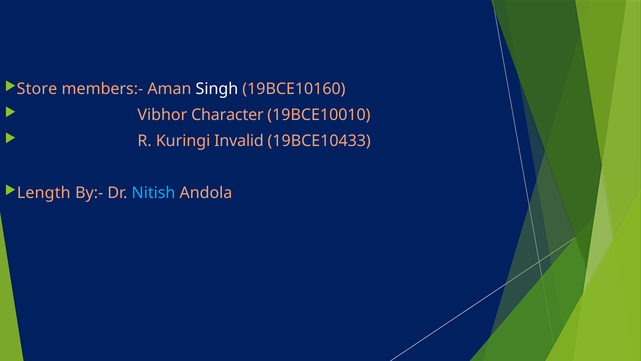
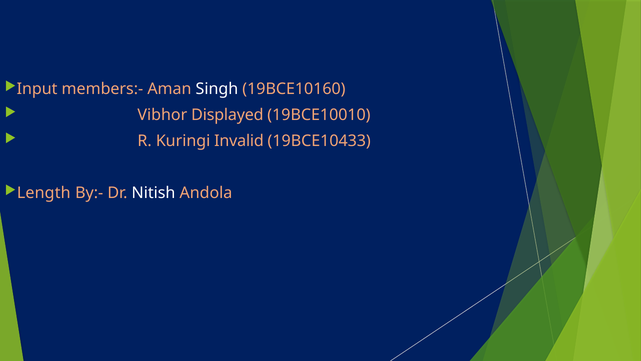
Store: Store -> Input (37, 89)
Character: Character -> Displayed (227, 115)
Nitish colour: light blue -> white (154, 192)
